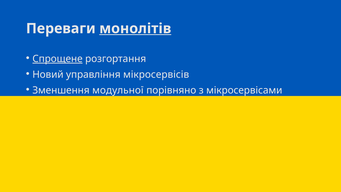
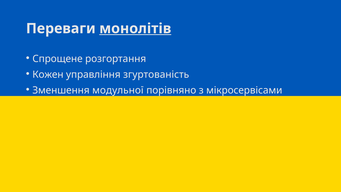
Спрощене underline: present -> none (58, 59)
Новий: Новий -> Кожен (48, 74)
мікросервісів: мікросервісів -> згуртованість (156, 74)
